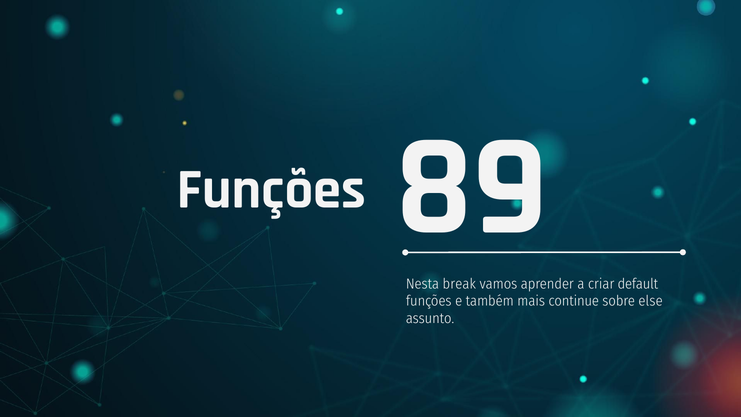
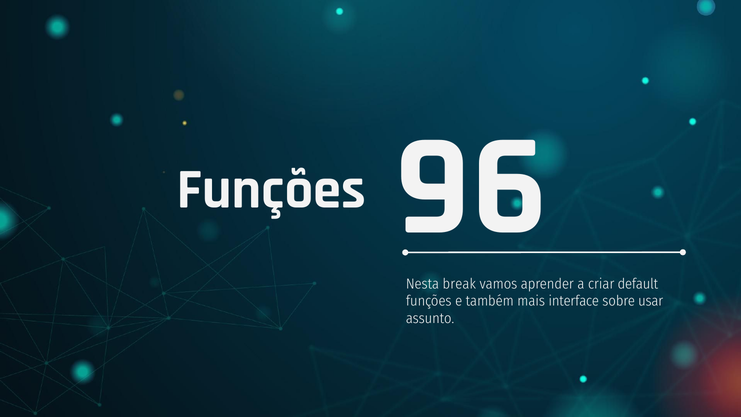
89: 89 -> 96 (471, 185)
continue: continue -> interface (574, 301)
else: else -> usar (651, 301)
